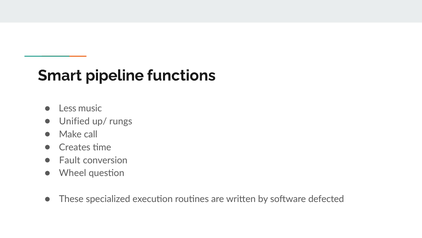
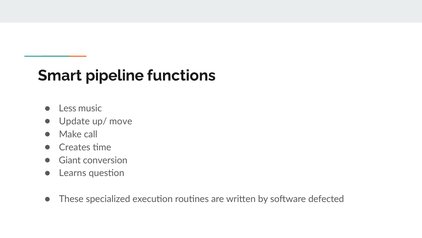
Unified: Unified -> Update (74, 121)
rungs: rungs -> move (121, 121)
Fault: Fault -> Giant (70, 160)
Wheel: Wheel -> Learns (73, 173)
